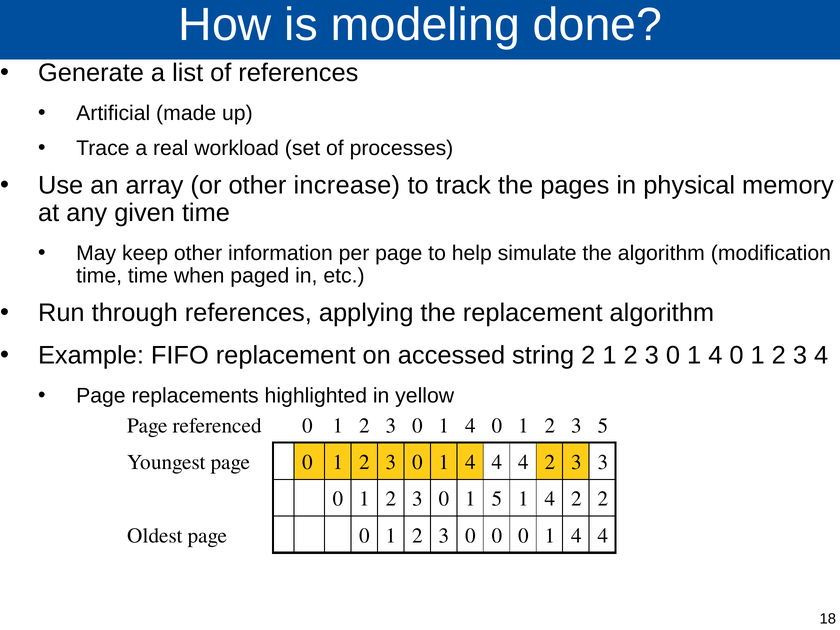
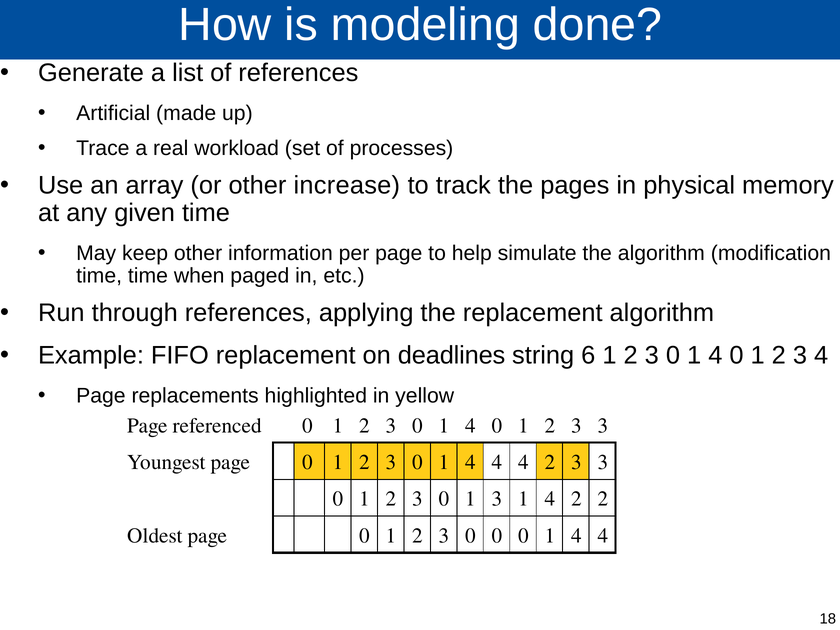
accessed: accessed -> deadlines (452, 356)
string 2: 2 -> 6 (588, 356)
1 2 3 5: 5 -> 3 (603, 425)
1 5: 5 -> 3 (497, 499)
